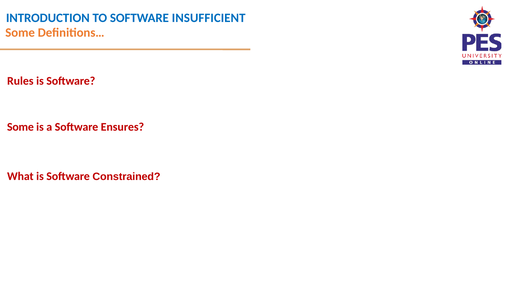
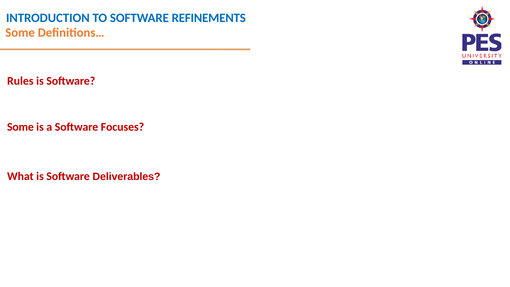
INSUFFICIENT: INSUFFICIENT -> REFINEMENTS (209, 18)
Ensures: Ensures -> Focuses (122, 127)
Constrained: Constrained -> Deliverables (126, 176)
